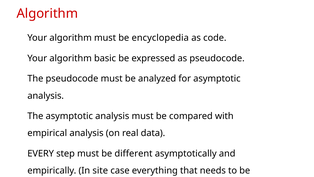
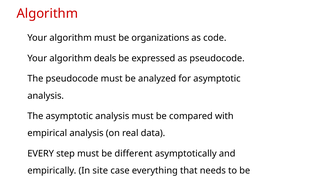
encyclopedia: encyclopedia -> organizations (160, 38)
basic: basic -> deals (105, 58)
